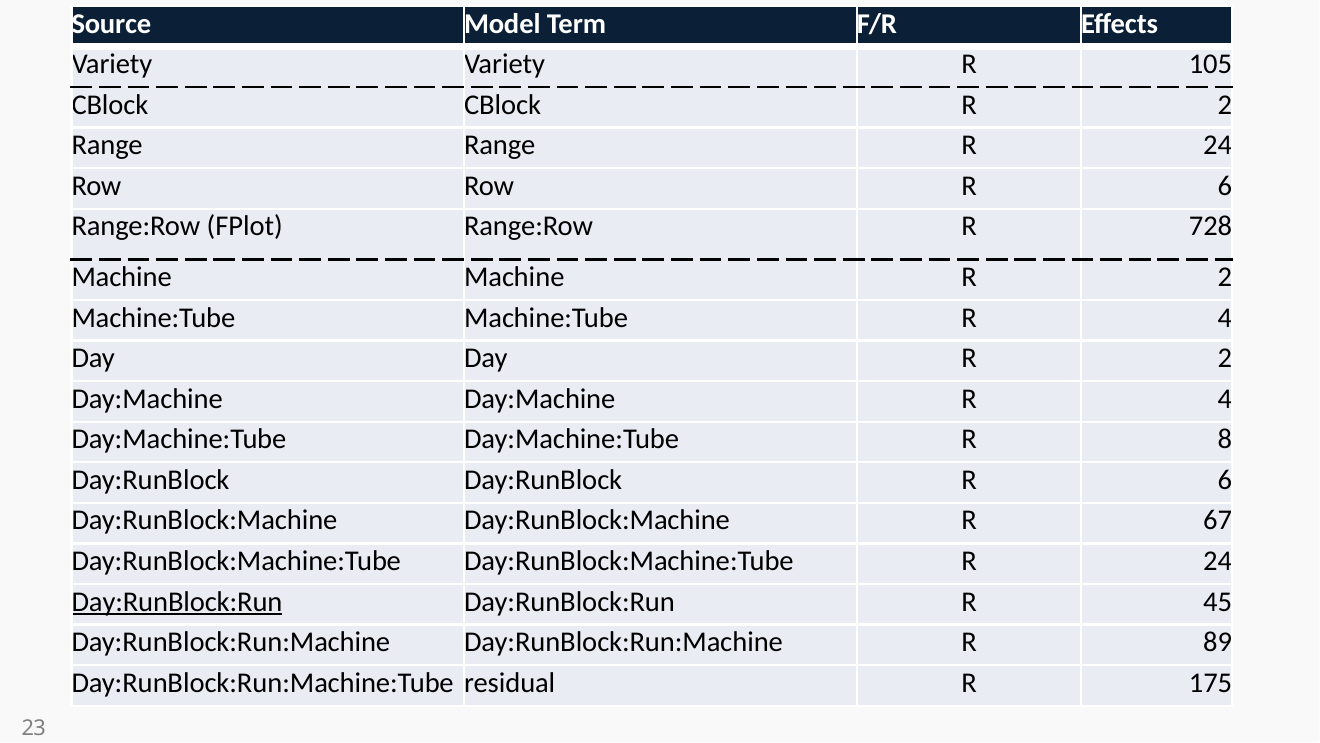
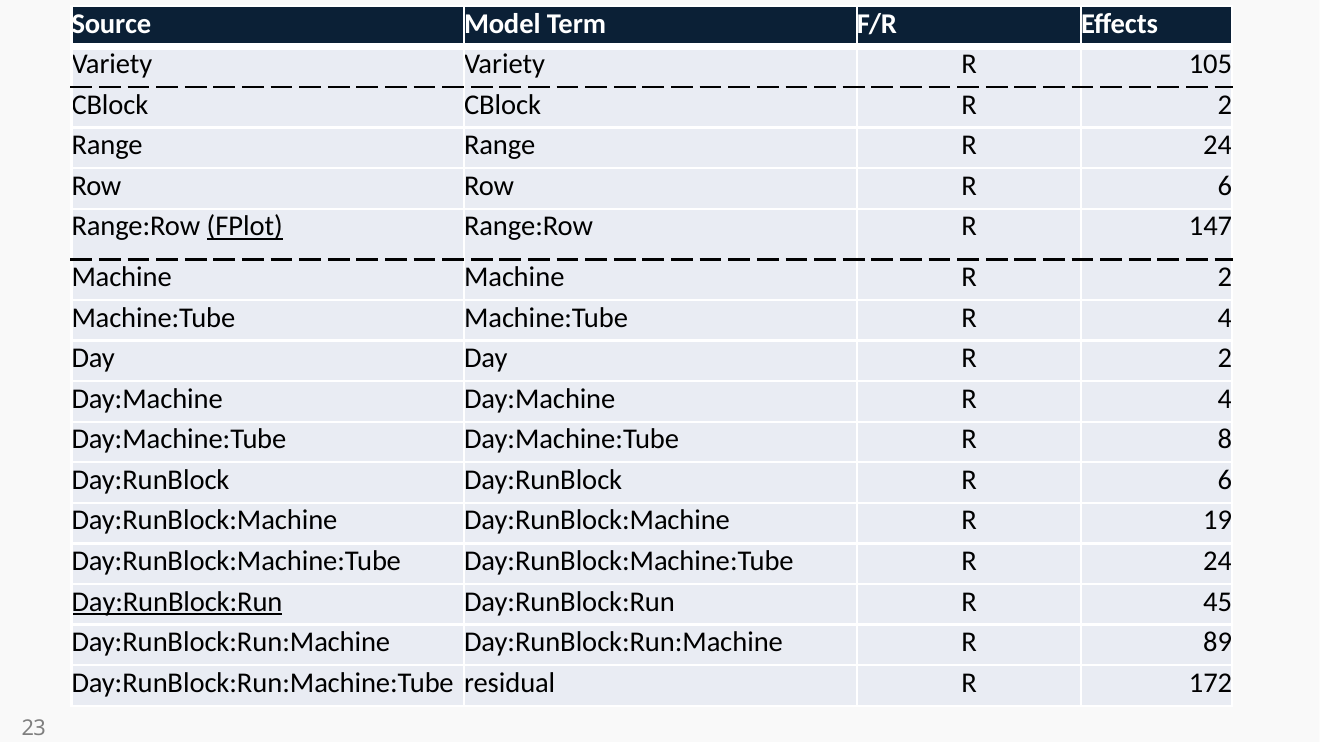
FPlot underline: none -> present (245, 226)
728: 728 -> 147 (1211, 226)
67: 67 -> 19 (1218, 520)
175: 175 -> 172 (1211, 682)
